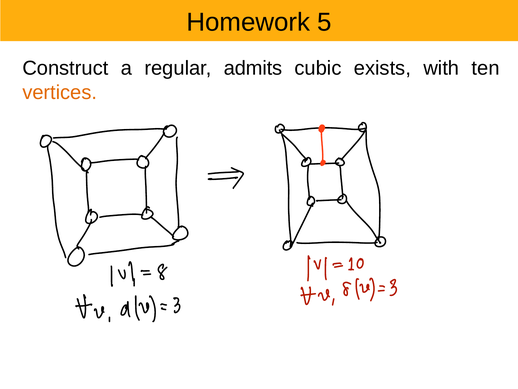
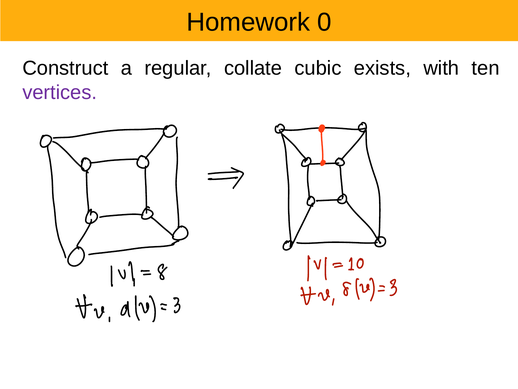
5: 5 -> 0 (324, 22)
admits: admits -> collate (253, 68)
vertices colour: orange -> purple (60, 92)
